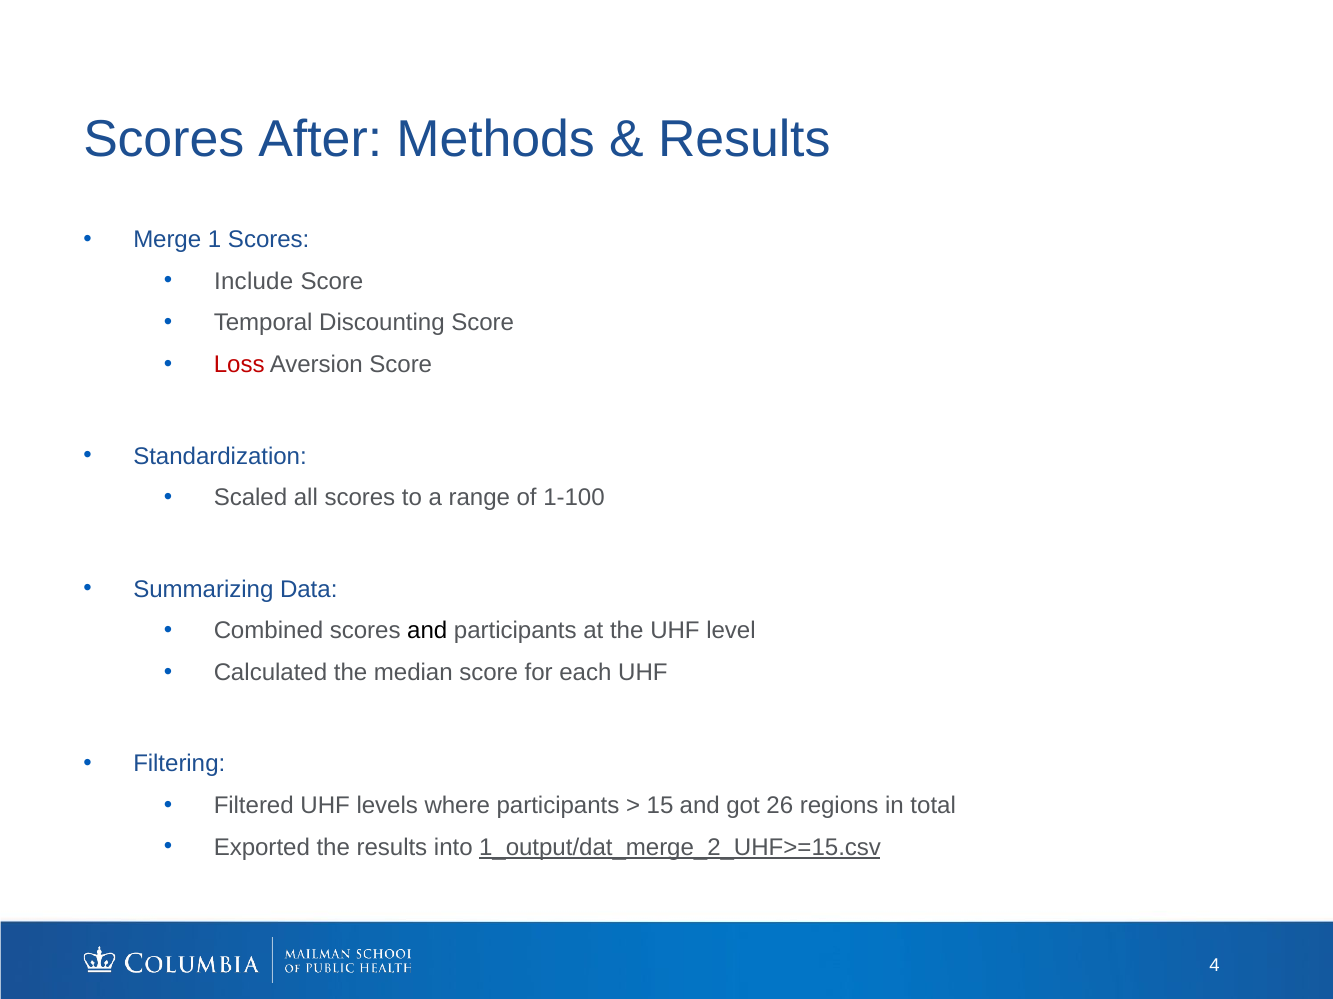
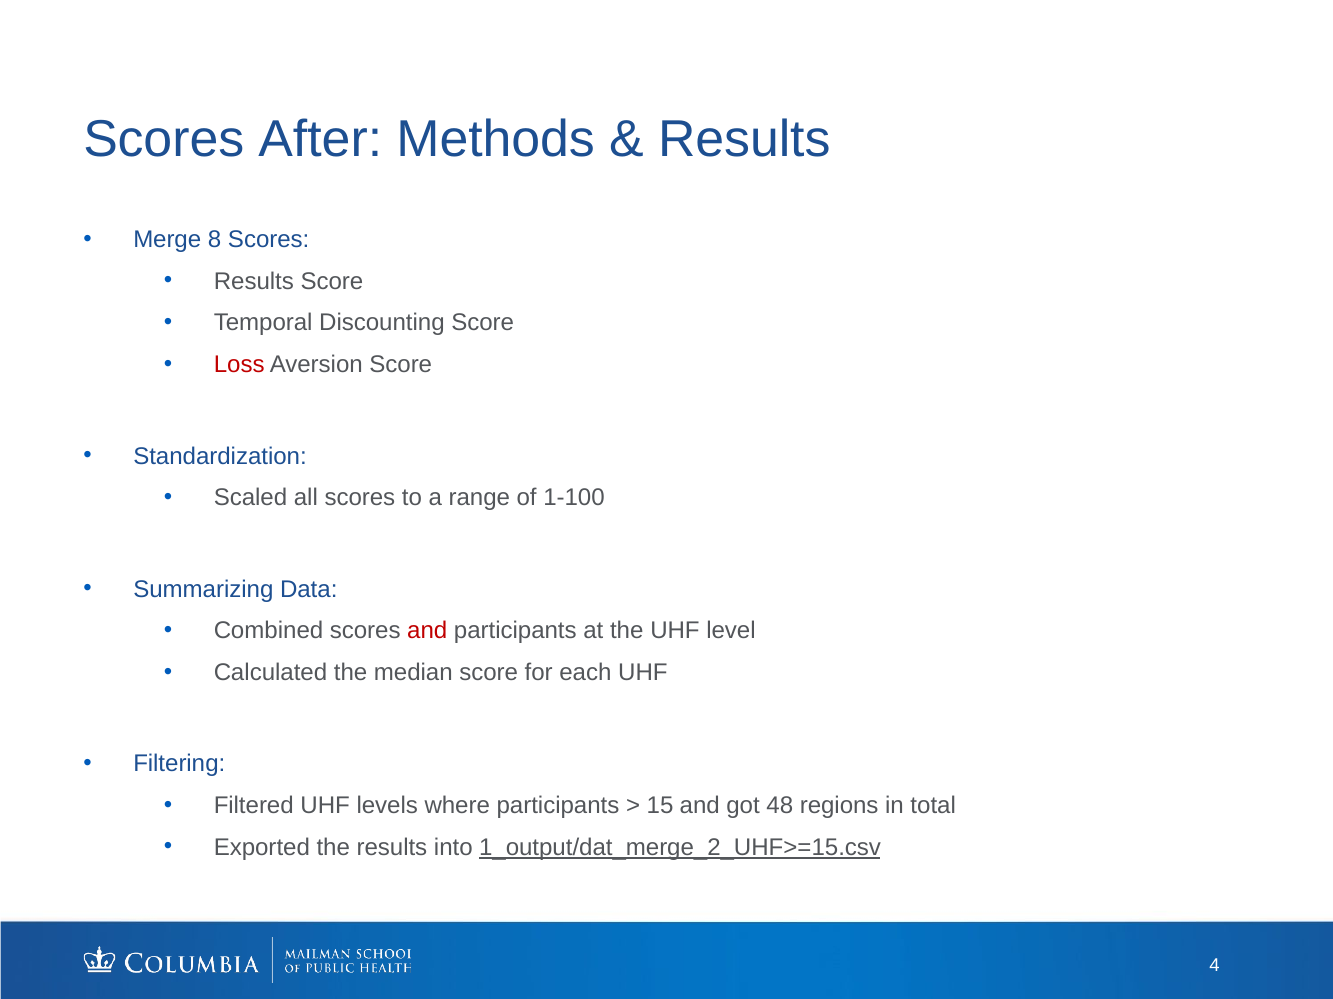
1: 1 -> 8 (215, 240)
Include: Include -> Results (254, 282)
and colour: black -> red (427, 631)
26: 26 -> 48 (780, 806)
